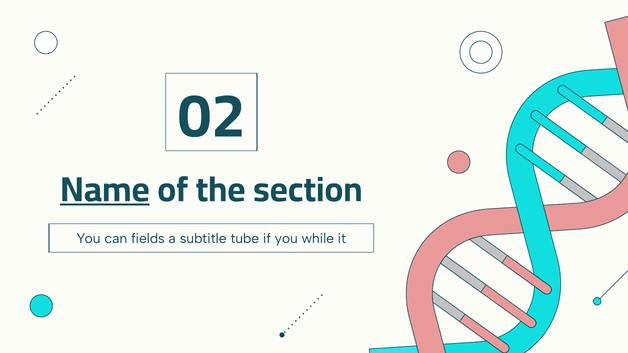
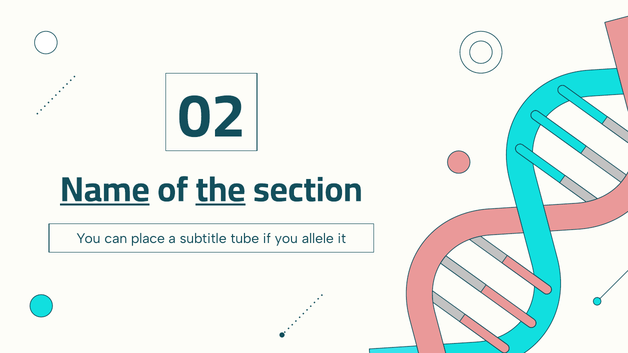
the underline: none -> present (221, 190)
fields: fields -> place (148, 239)
while: while -> allele (318, 239)
